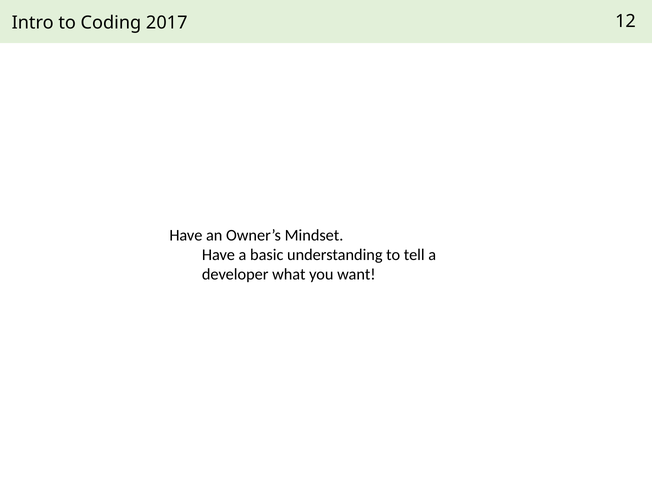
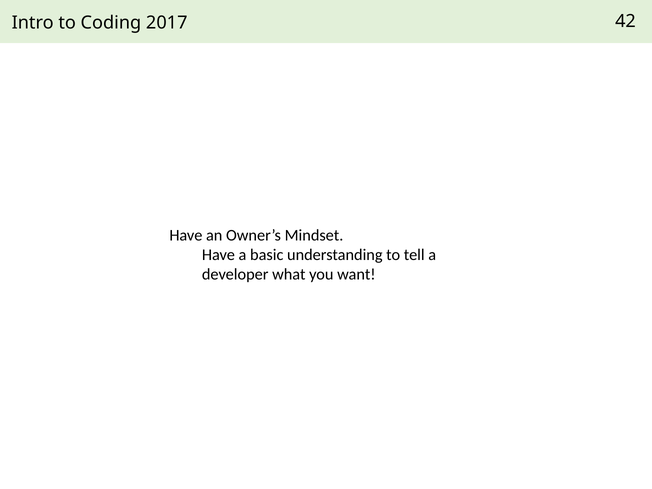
12: 12 -> 42 (625, 21)
